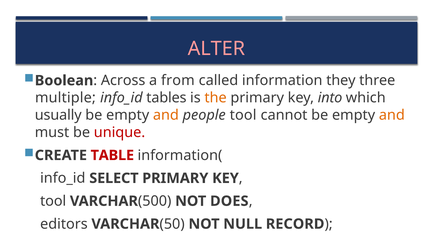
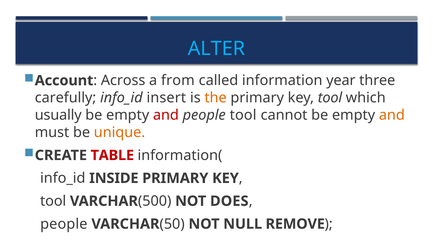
ALTER colour: pink -> light blue (217, 49)
Boolean: Boolean -> Account (64, 81)
they: they -> year (341, 81)
multiple: multiple -> carefully (66, 98)
tables: tables -> insert (166, 98)
key into: into -> tool (330, 98)
and colour: orange -> red (166, 115)
unique colour: red -> orange (120, 133)
SELECT: SELECT -> INSIDE (114, 179)
editors: editors -> people (64, 224)
RECORD: RECORD -> REMOVE (295, 224)
